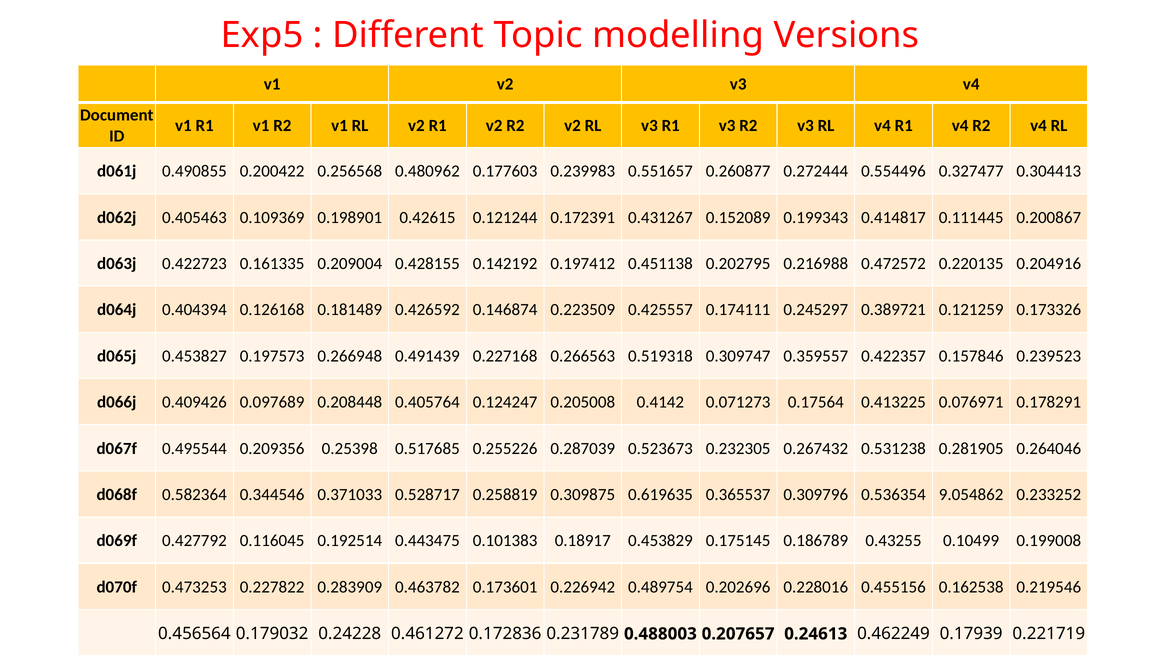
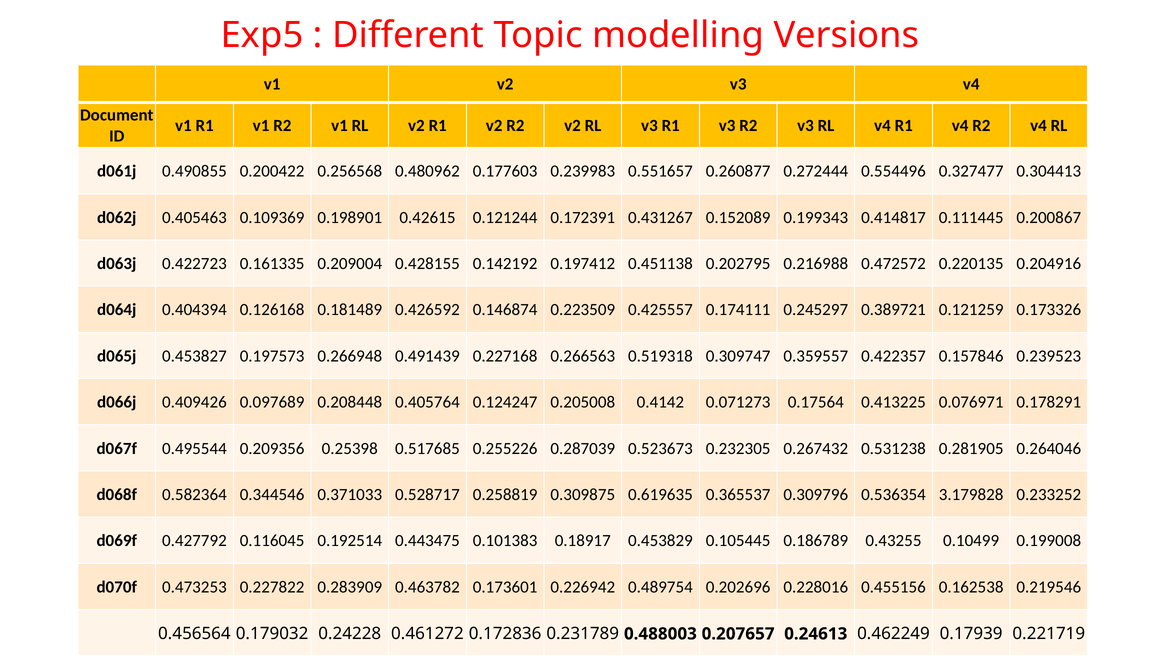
9.054862: 9.054862 -> 3.179828 (971, 494)
0.175145: 0.175145 -> 0.105445 (738, 541)
